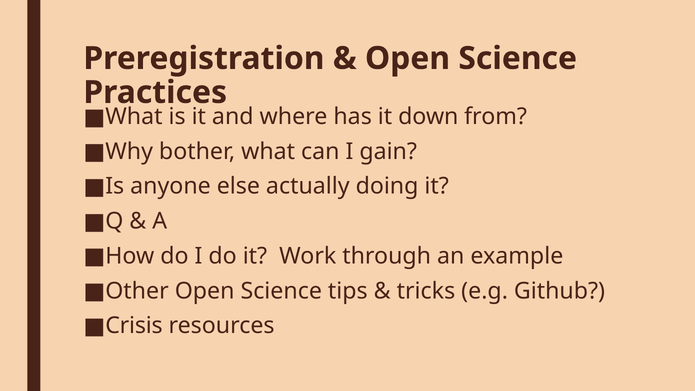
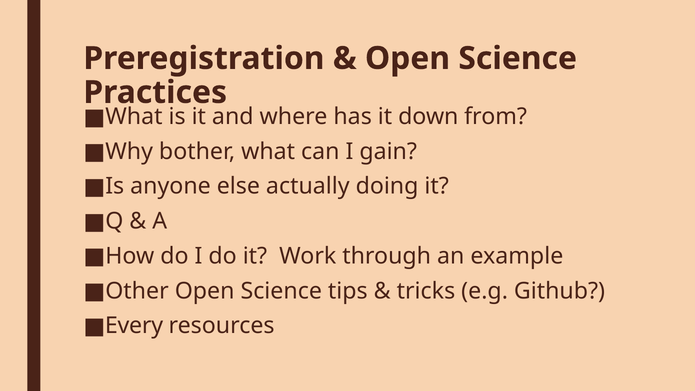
Crisis: Crisis -> Every (134, 326)
